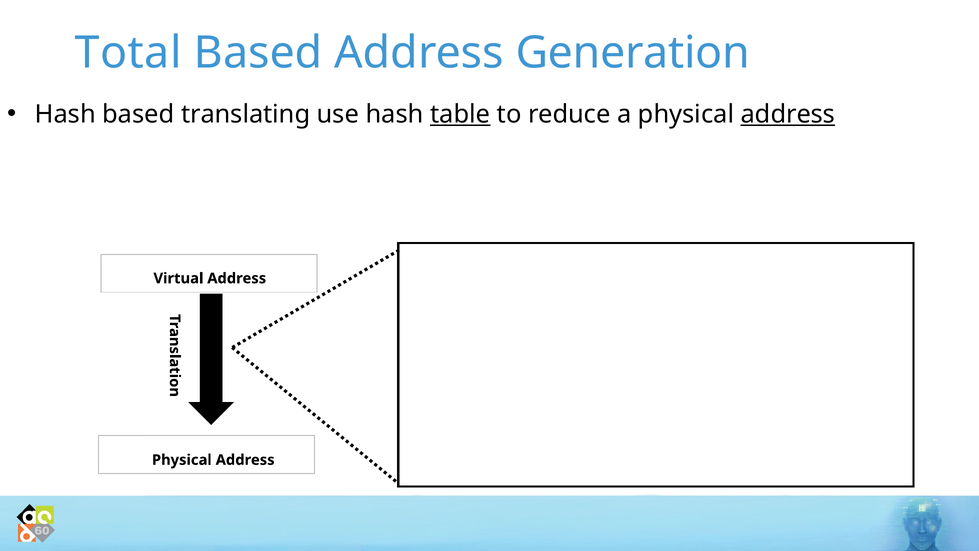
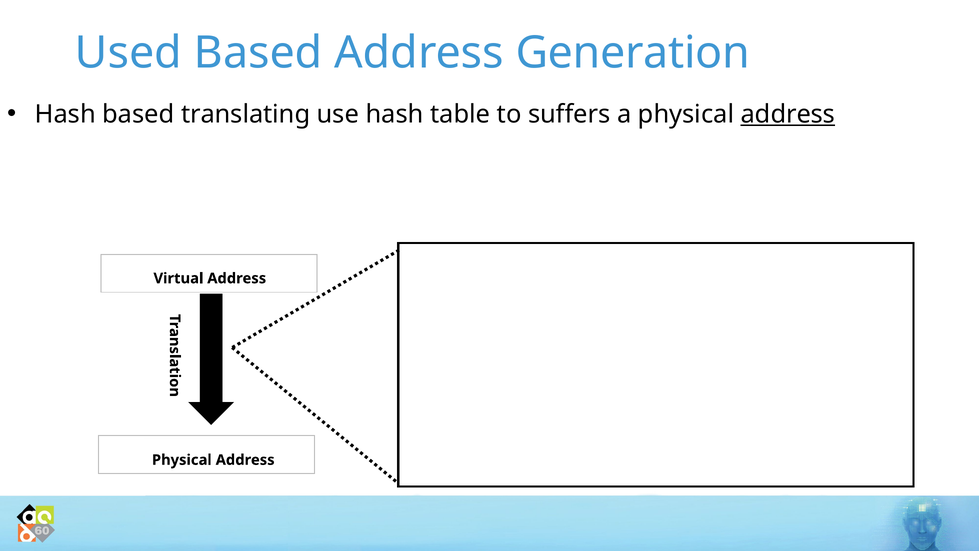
Total: Total -> Used (128, 53)
table underline: present -> none (460, 114)
reduce: reduce -> suffers (569, 114)
